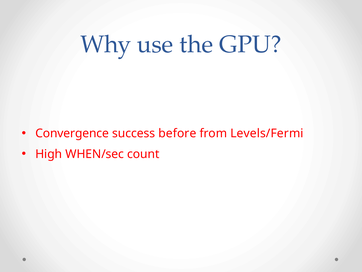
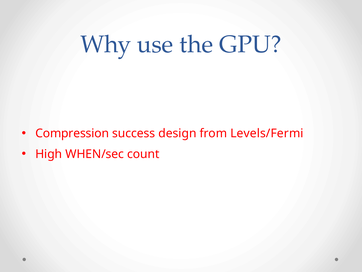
Convergence: Convergence -> Compression (72, 133)
before: before -> design (177, 133)
